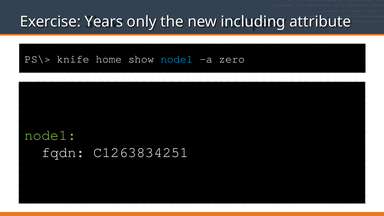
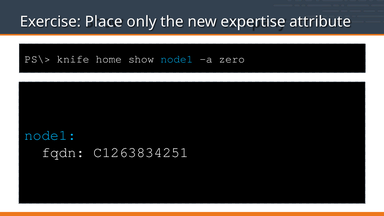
Years: Years -> Place (104, 22)
including: including -> expertise (253, 22)
node1 colour: light green -> light blue (50, 135)
